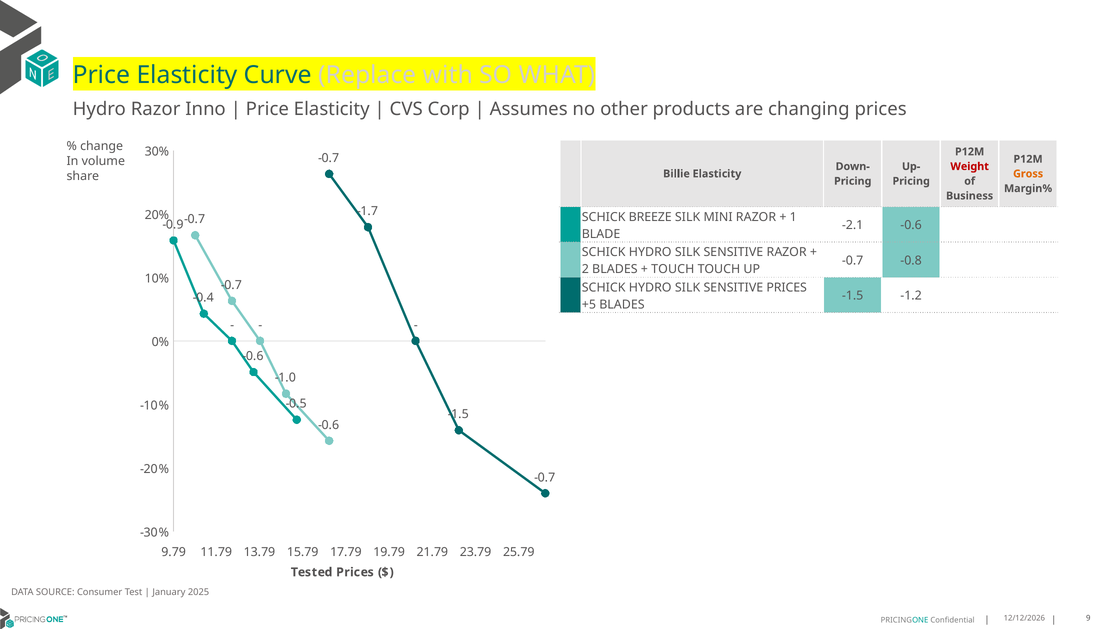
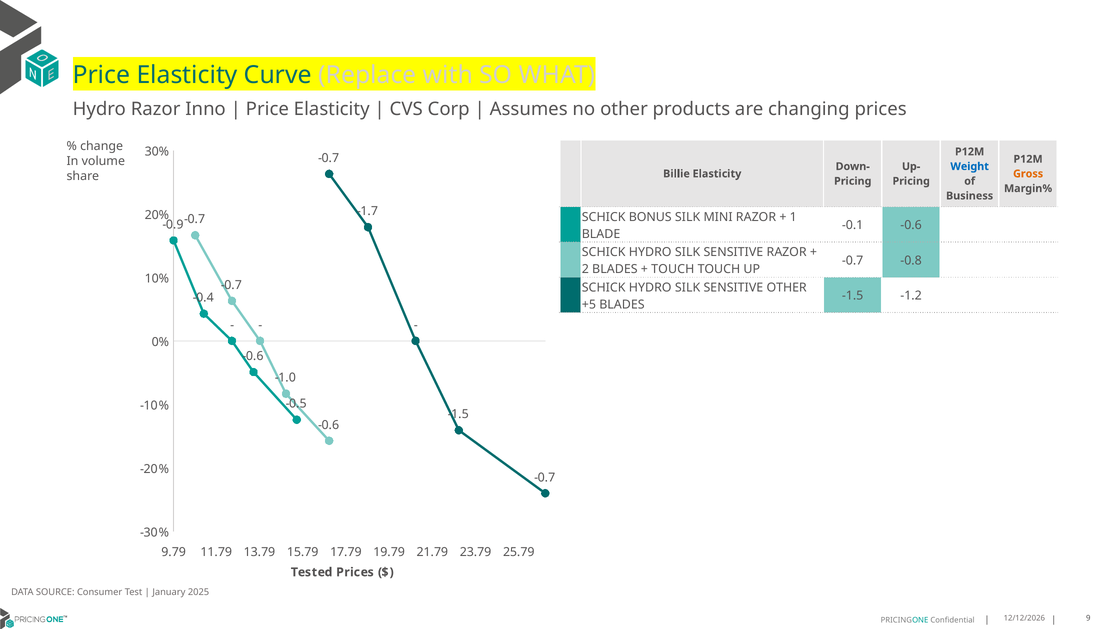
Weight colour: red -> blue (970, 166)
BREEZE: BREEZE -> BONUS (650, 217)
-2.1: -2.1 -> -0.1 (853, 225)
SENSITIVE PRICES: PRICES -> OTHER (787, 287)
